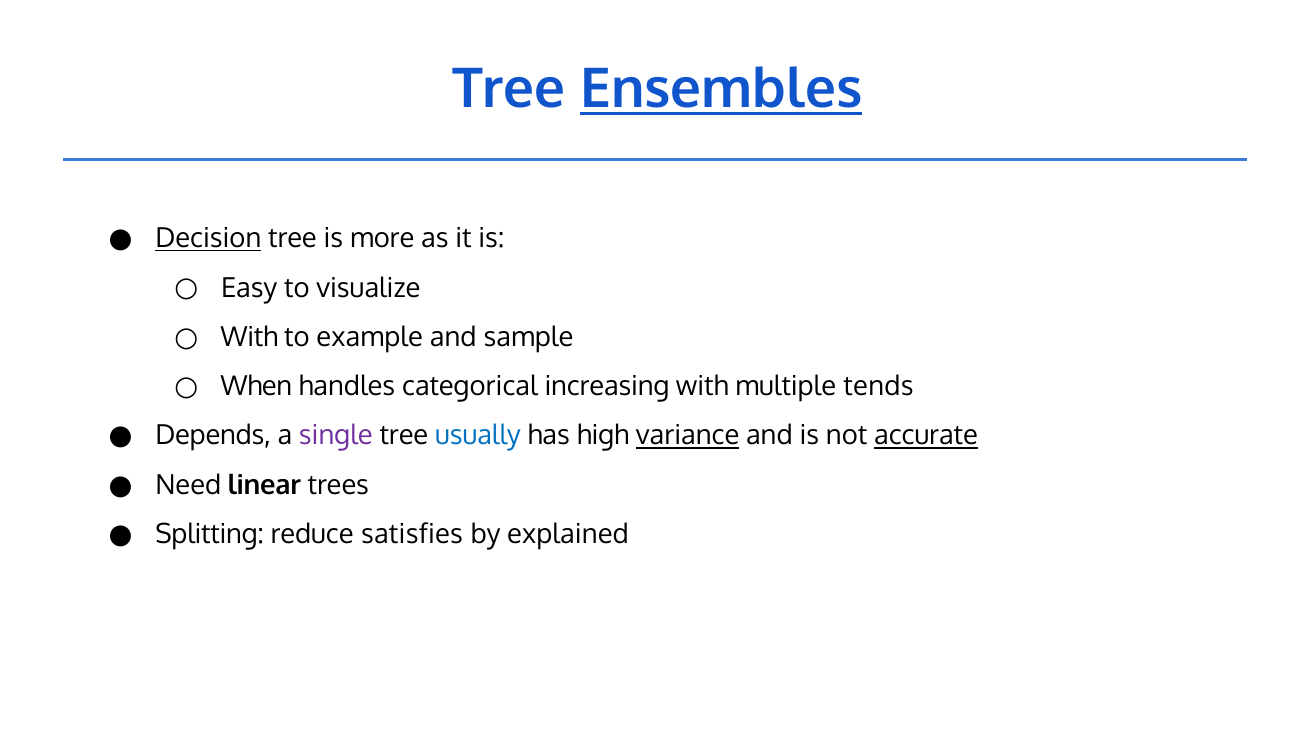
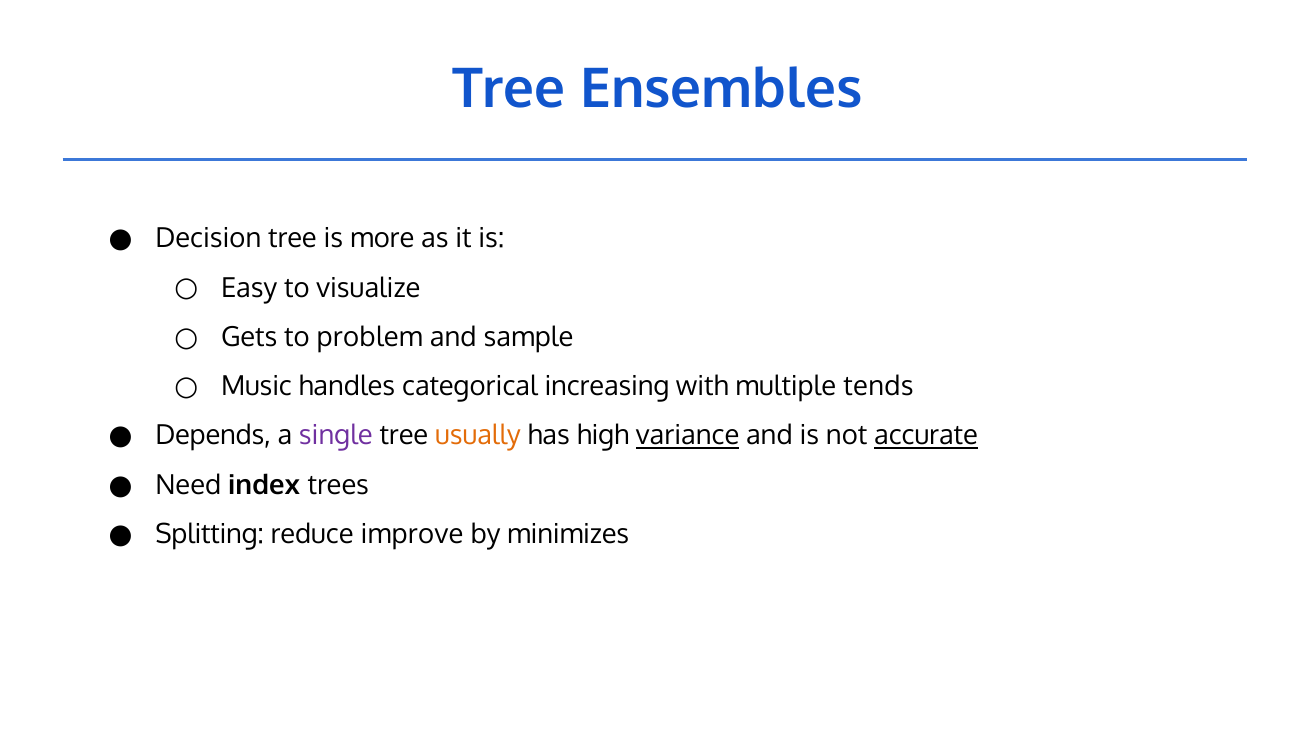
Ensembles underline: present -> none (721, 90)
Decision underline: present -> none (208, 239)
With: With -> Gets (249, 337)
example: example -> problem (370, 337)
When: When -> Music (256, 386)
usually colour: blue -> orange (478, 436)
linear: linear -> index (264, 485)
satisfies: satisfies -> improve (412, 534)
explained: explained -> minimizes (568, 534)
